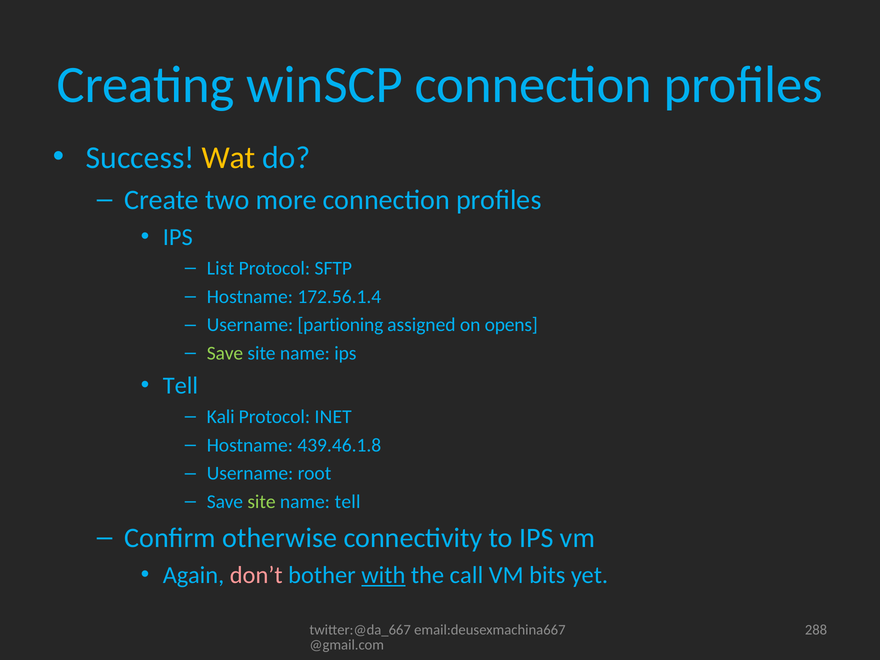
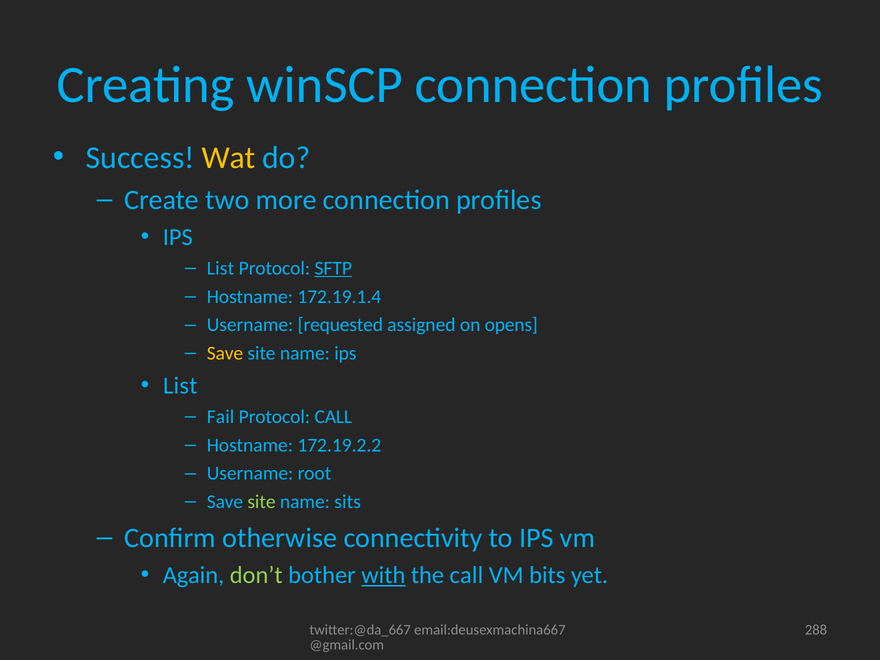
SFTP underline: none -> present (333, 268)
172.56.1.4: 172.56.1.4 -> 172.19.1.4 (339, 297)
partioning: partioning -> requested (340, 325)
Save colour: light green -> yellow (225, 353)
Tell: Tell -> List (180, 386)
Kali: Kali -> Fail (221, 417)
Protocol INET: INET -> CALL (333, 417)
439.46.1.8: 439.46.1.8 -> 172.19.2.2 (339, 445)
name tell: tell -> sits (348, 502)
don’t colour: pink -> light green (256, 575)
